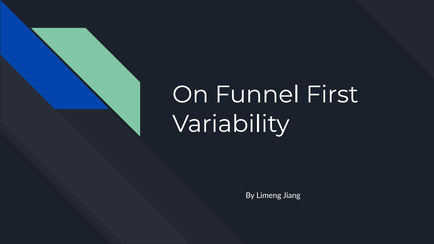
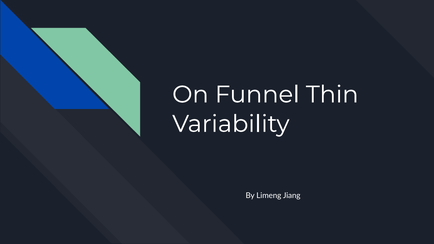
First: First -> Thin (332, 95)
